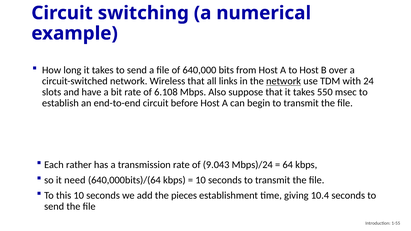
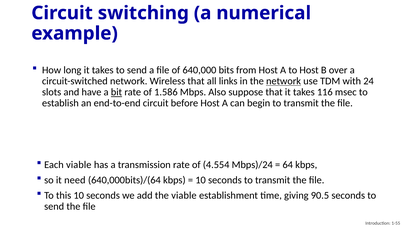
bit underline: none -> present (116, 92)
6.108: 6.108 -> 1.586 (166, 92)
550: 550 -> 116 (325, 92)
Each rather: rather -> viable (79, 165)
9.043: 9.043 -> 4.554 (216, 165)
the pieces: pieces -> viable (184, 196)
10.4: 10.4 -> 90.5 (320, 196)
